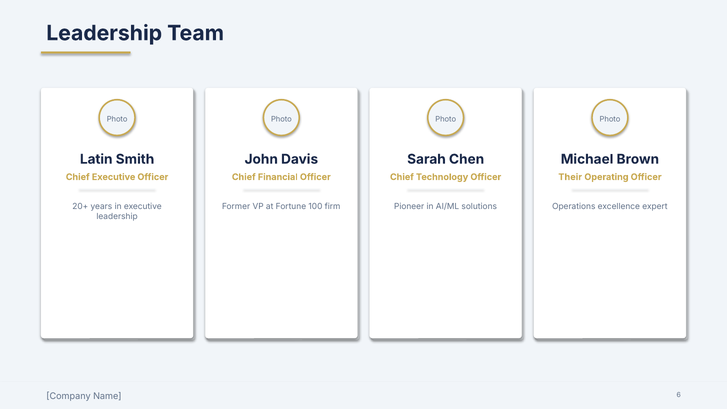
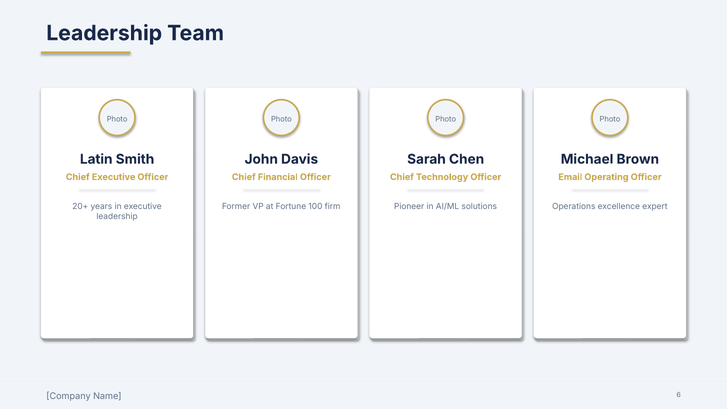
Their: Their -> Email (570, 177)
